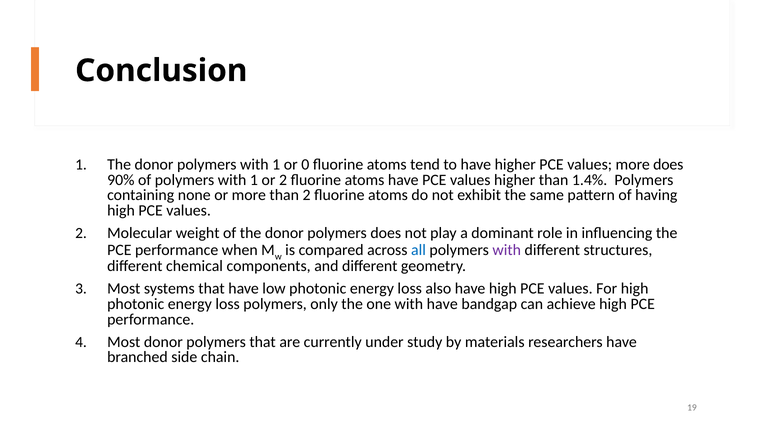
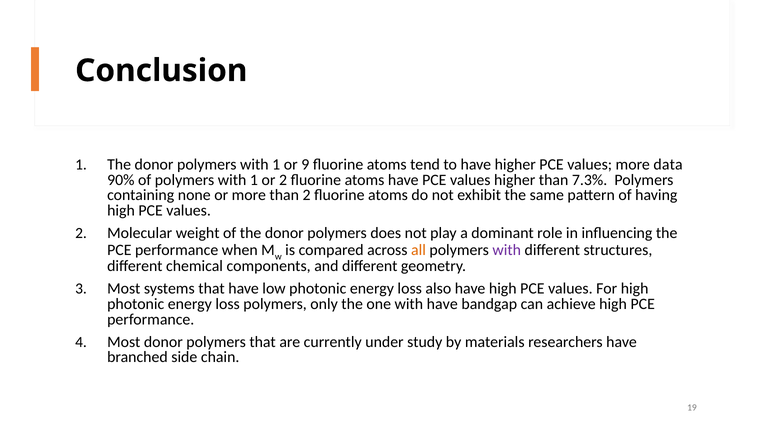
0: 0 -> 9 (305, 164)
more does: does -> data (668, 164)
1.4%: 1.4% -> 7.3% (590, 180)
all colour: blue -> orange (418, 250)
